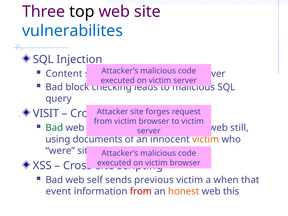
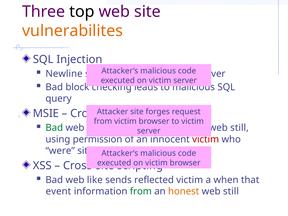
vulnerabilites colour: blue -> orange (73, 31)
Content: Content -> Newline (64, 74)
VISIT: VISIT -> MSIE (46, 113)
documents: documents -> permission (98, 139)
victim colour: orange -> red (206, 139)
self: self -> like (95, 180)
previous: previous -> reflected (154, 180)
from colour: red -> green (141, 191)
this: this -> still (231, 191)
